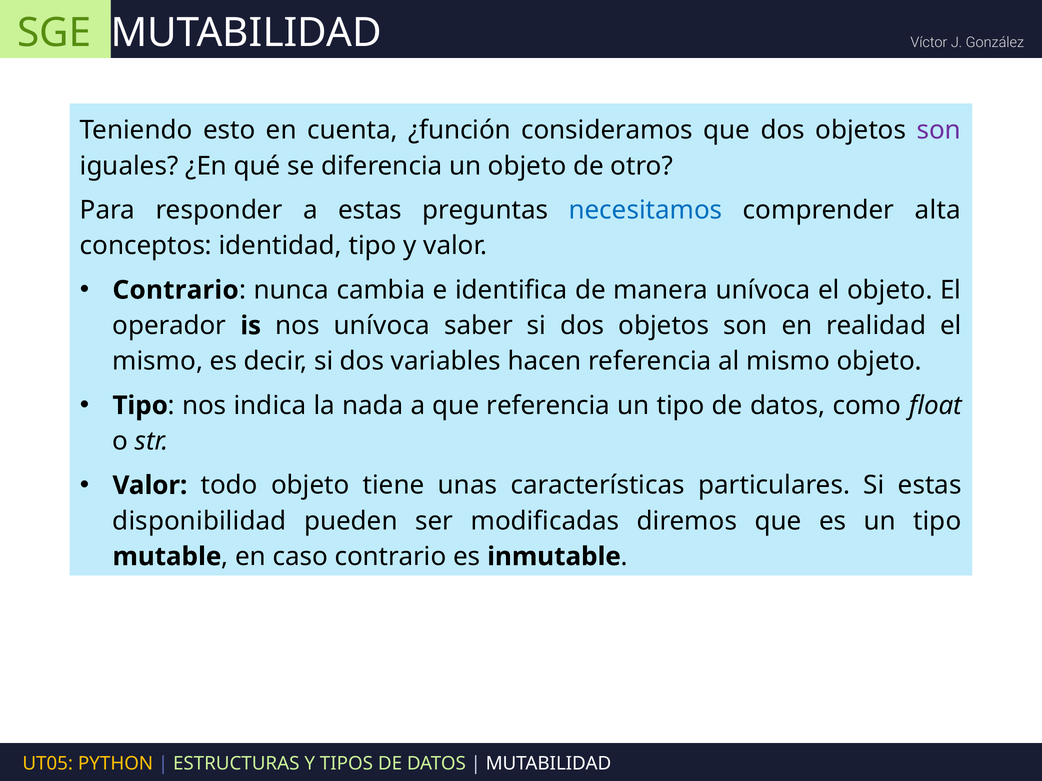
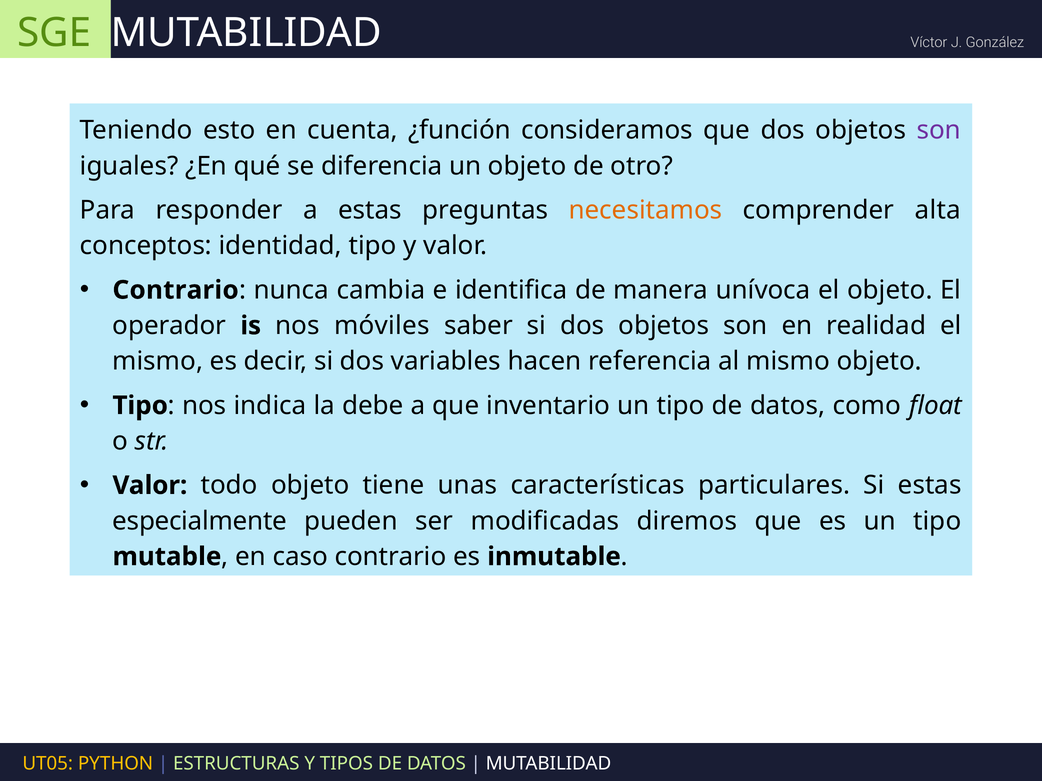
necesitamos colour: blue -> orange (646, 210)
nos unívoca: unívoca -> móviles (382, 326)
nada: nada -> debe (373, 406)
que referencia: referencia -> inventario (548, 406)
disponibilidad: disponibilidad -> especialmente (200, 521)
